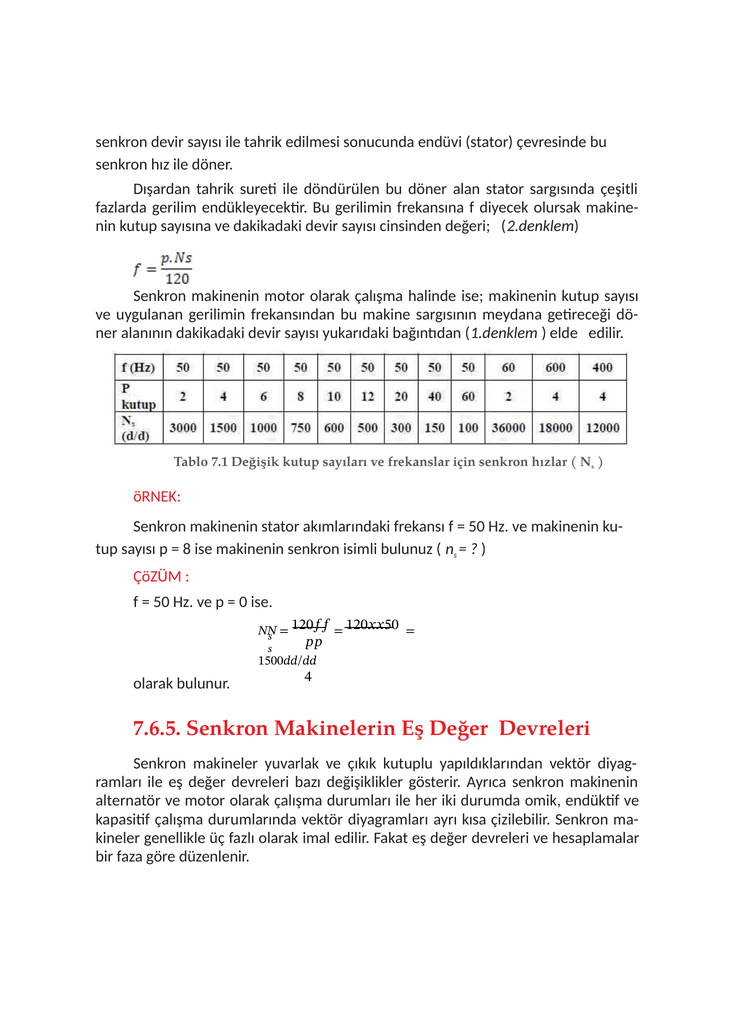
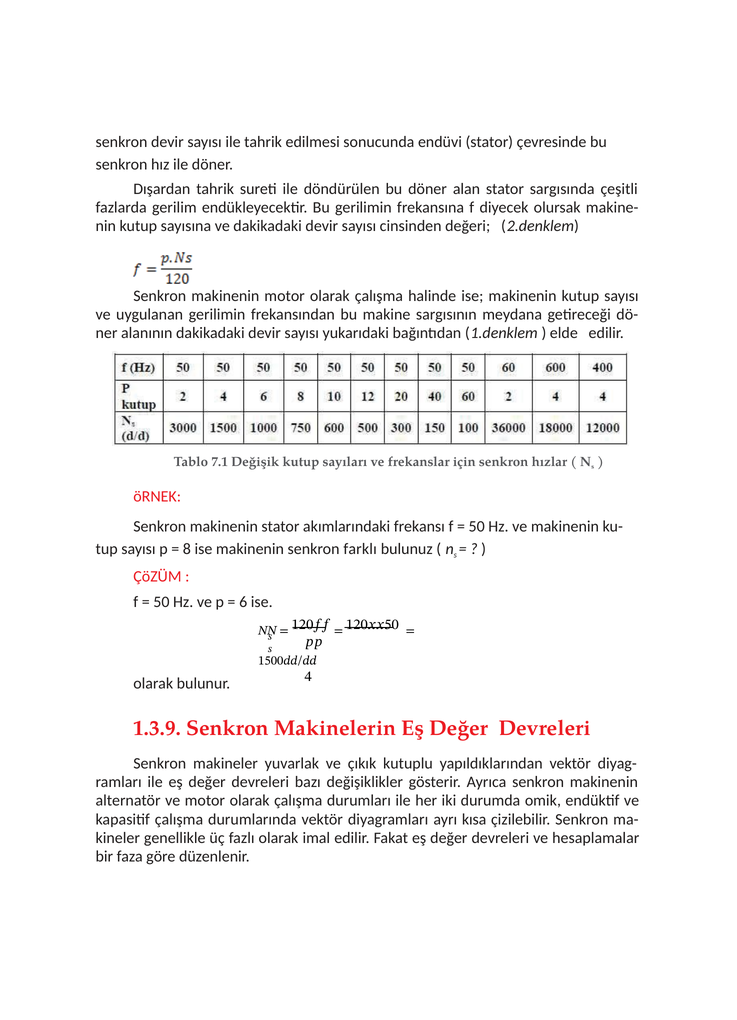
isimli: isimli -> farklı (360, 549)
0: 0 -> 6 (243, 603)
7.6.5: 7.6.5 -> 1.3.9 (157, 729)
